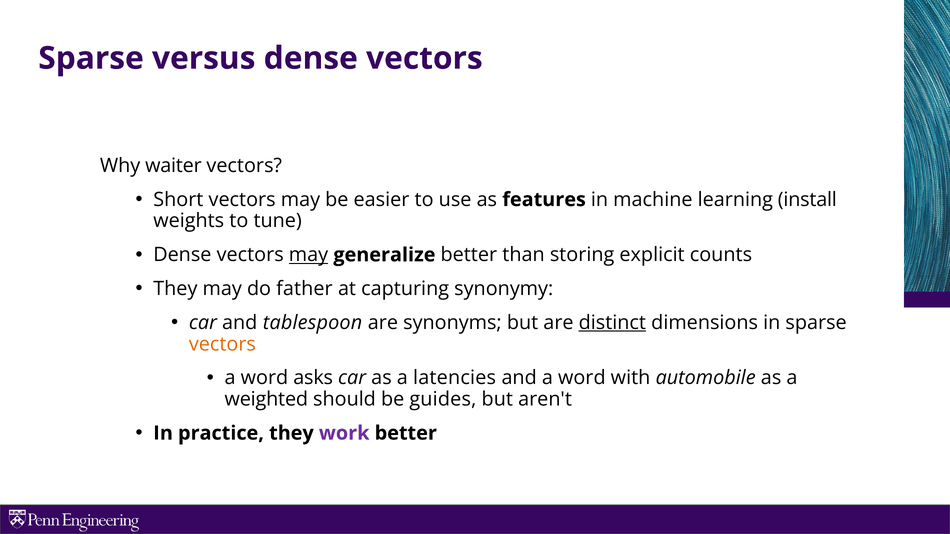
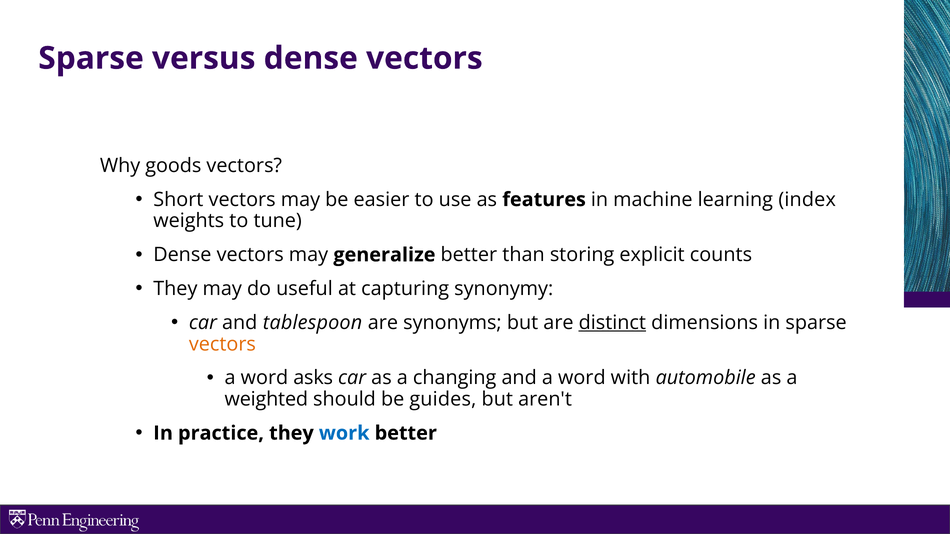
waiter: waiter -> goods (173, 166)
install: install -> index (807, 200)
may underline: present -> none (308, 255)
father: father -> useful (304, 289)
latencies: latencies -> changing (455, 378)
work colour: purple -> blue (344, 433)
